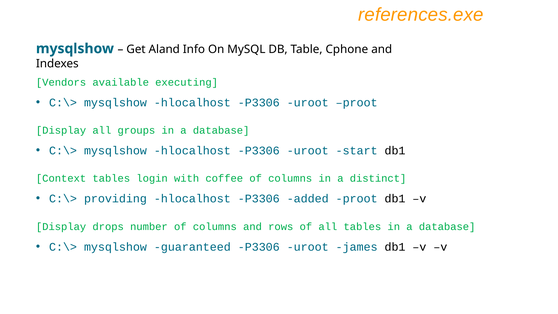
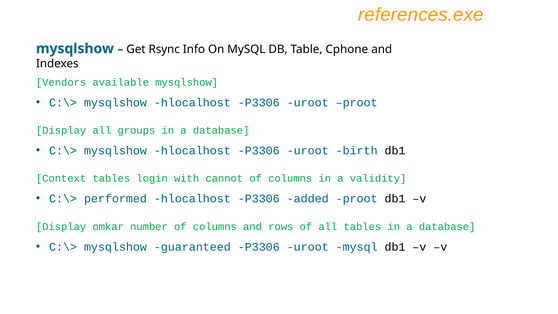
Aland: Aland -> Rsync (164, 49)
available executing: executing -> mysqlshow (187, 82)
start: start -> birth (357, 151)
coffee: coffee -> cannot (224, 178)
distinct: distinct -> validity (378, 178)
providing: providing -> performed (115, 199)
drops: drops -> omkar (108, 227)
uroot james: james -> mysql (357, 247)
